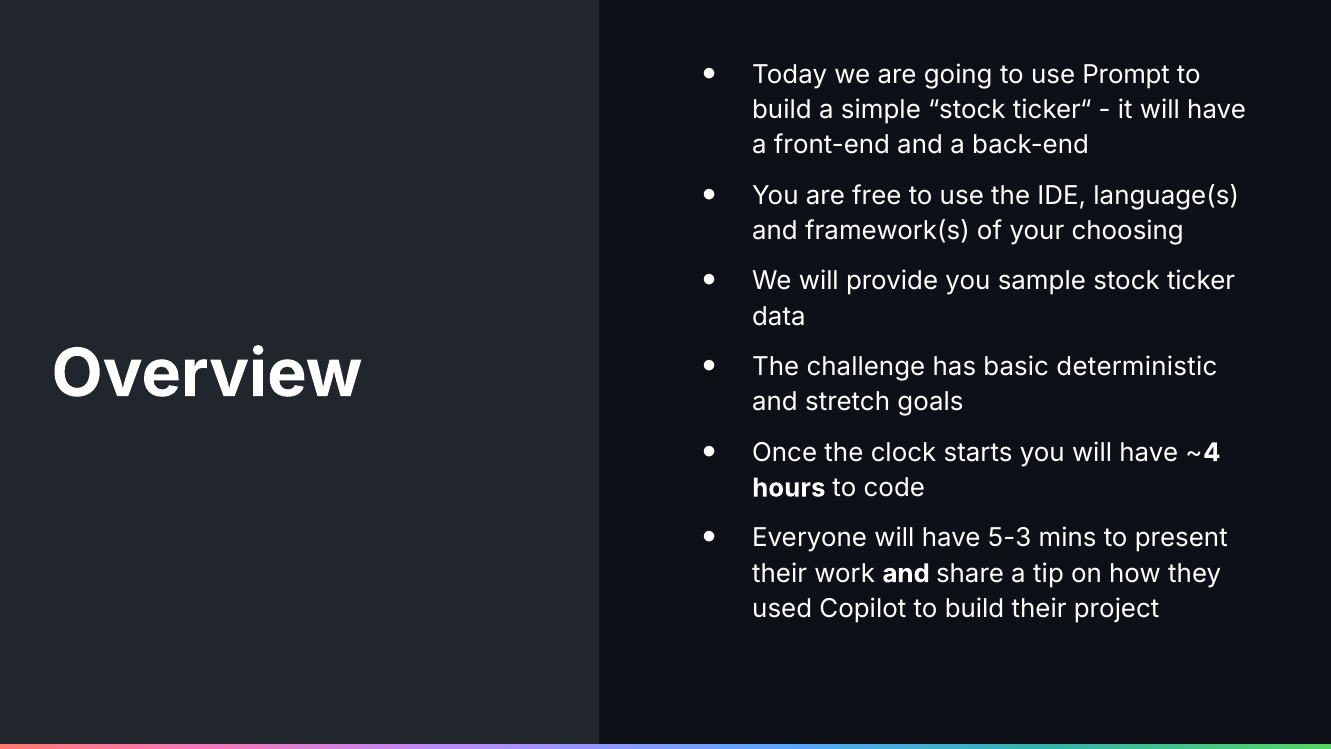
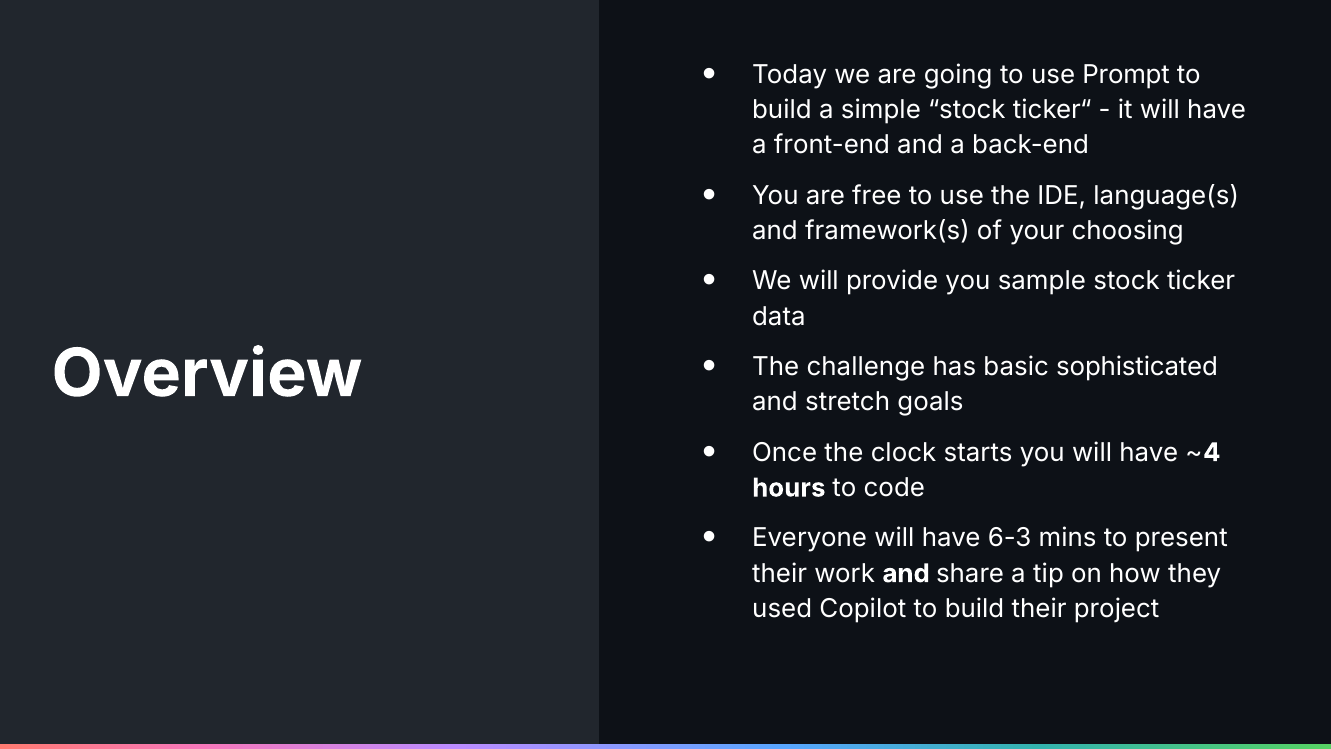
deterministic: deterministic -> sophisticated (1137, 367)
5-3: 5-3 -> 6-3 (1010, 538)
